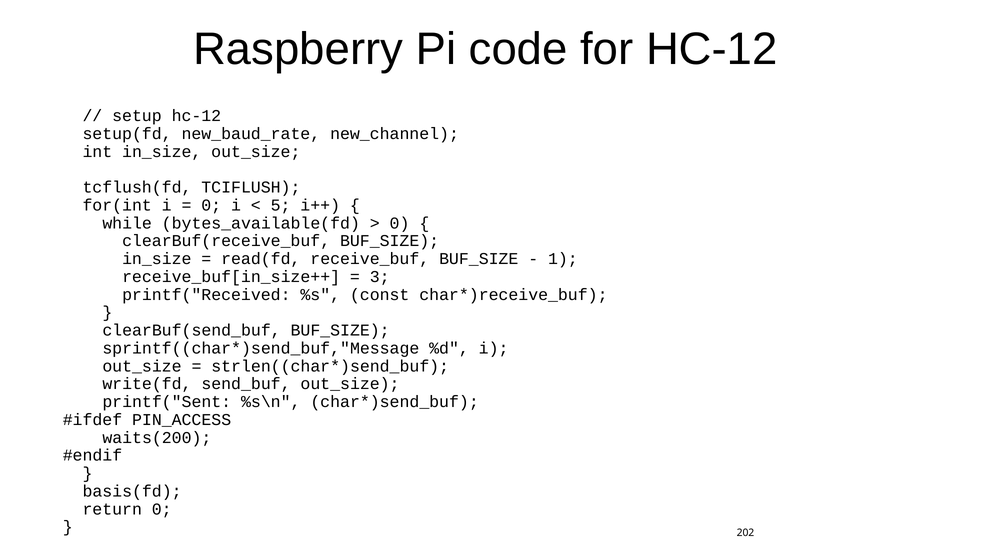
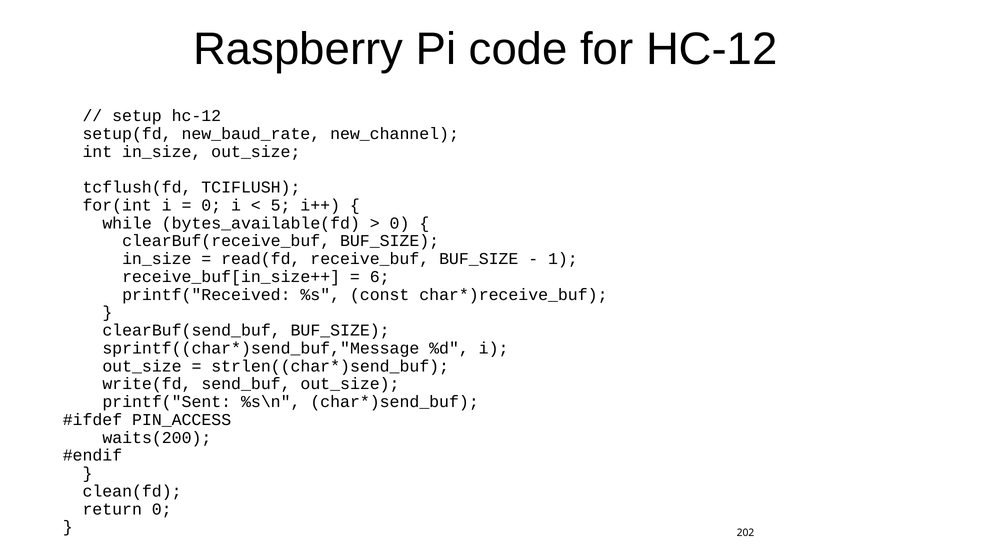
3: 3 -> 6 (380, 277)
basis(fd: basis(fd -> clean(fd (132, 491)
